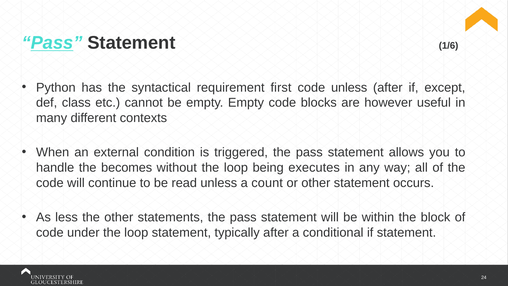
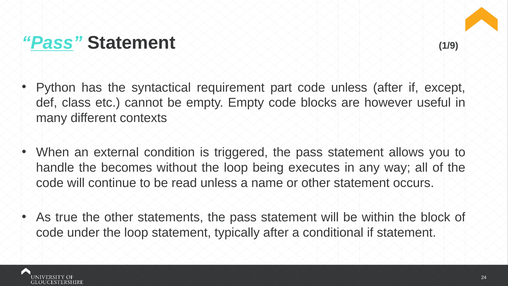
1/6: 1/6 -> 1/9 (449, 46)
first: first -> part (281, 87)
count: count -> name (267, 183)
less: less -> true (66, 217)
